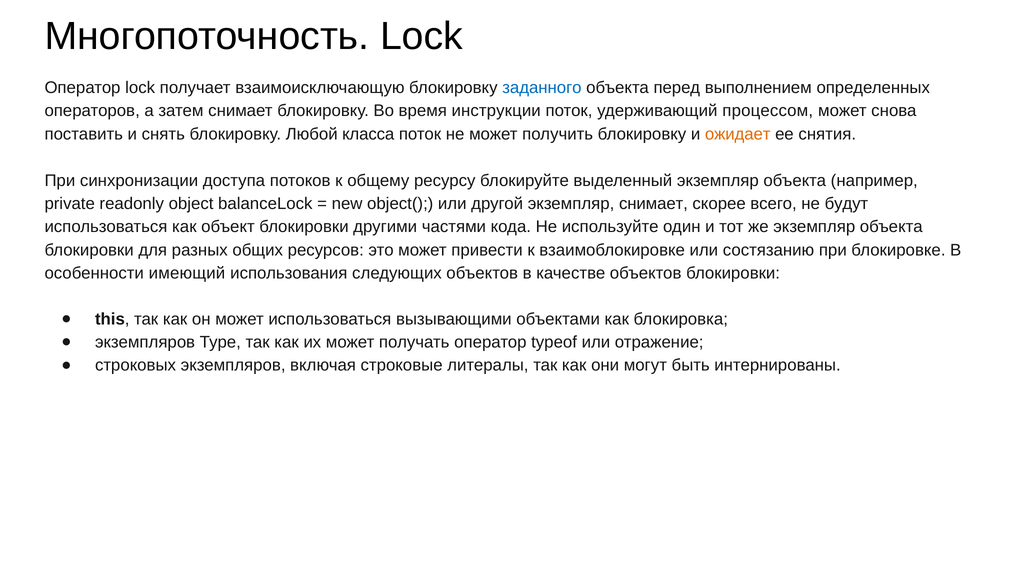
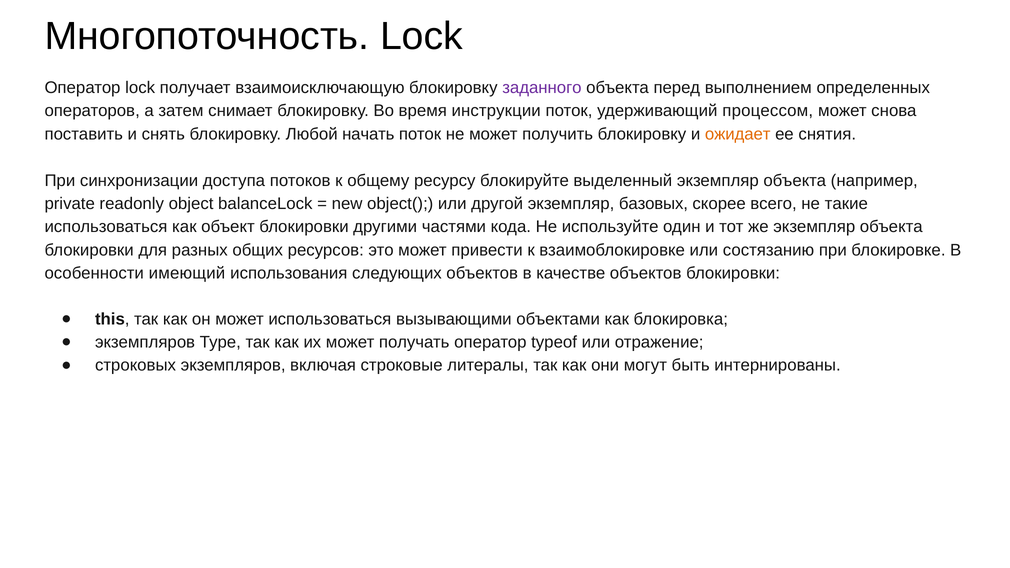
заданного colour: blue -> purple (542, 88)
класса: класса -> начать (368, 134)
экземпляр снимает: снимает -> базовых (653, 204)
будут: будут -> такие (846, 204)
